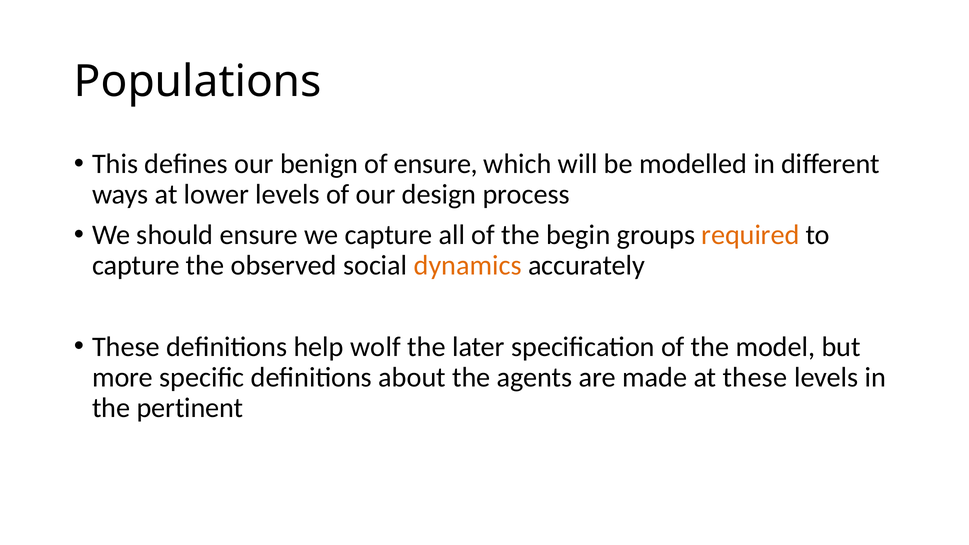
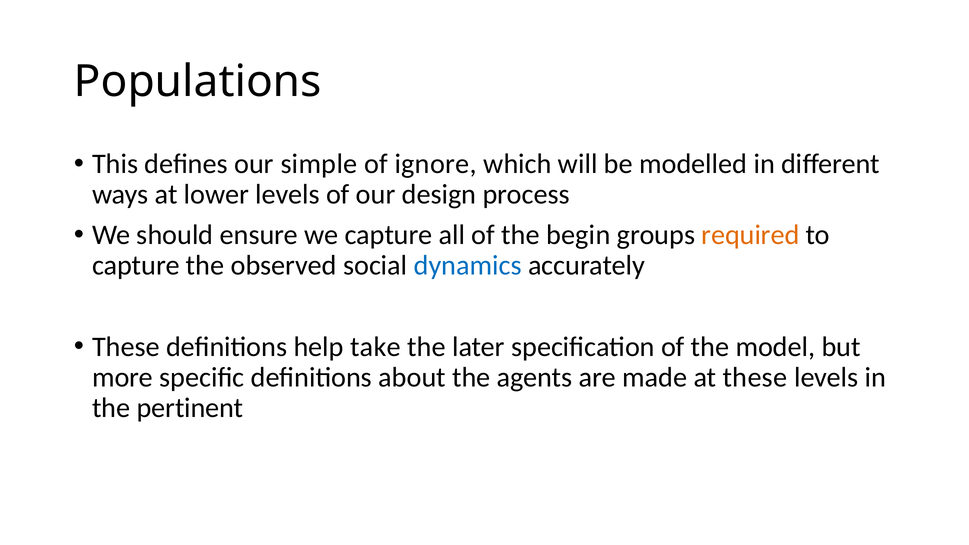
benign: benign -> simple (319, 164)
of ensure: ensure -> ignore (436, 164)
dynamics colour: orange -> blue (468, 266)
wolf: wolf -> take (375, 347)
